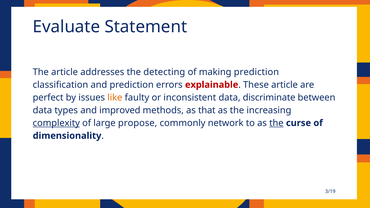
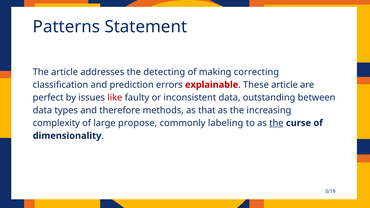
Evaluate: Evaluate -> Patterns (66, 27)
making prediction: prediction -> correcting (256, 72)
like colour: orange -> red (115, 98)
discriminate: discriminate -> outstanding (269, 98)
improved: improved -> therefore (120, 110)
complexity underline: present -> none (56, 123)
network: network -> labeling (226, 123)
